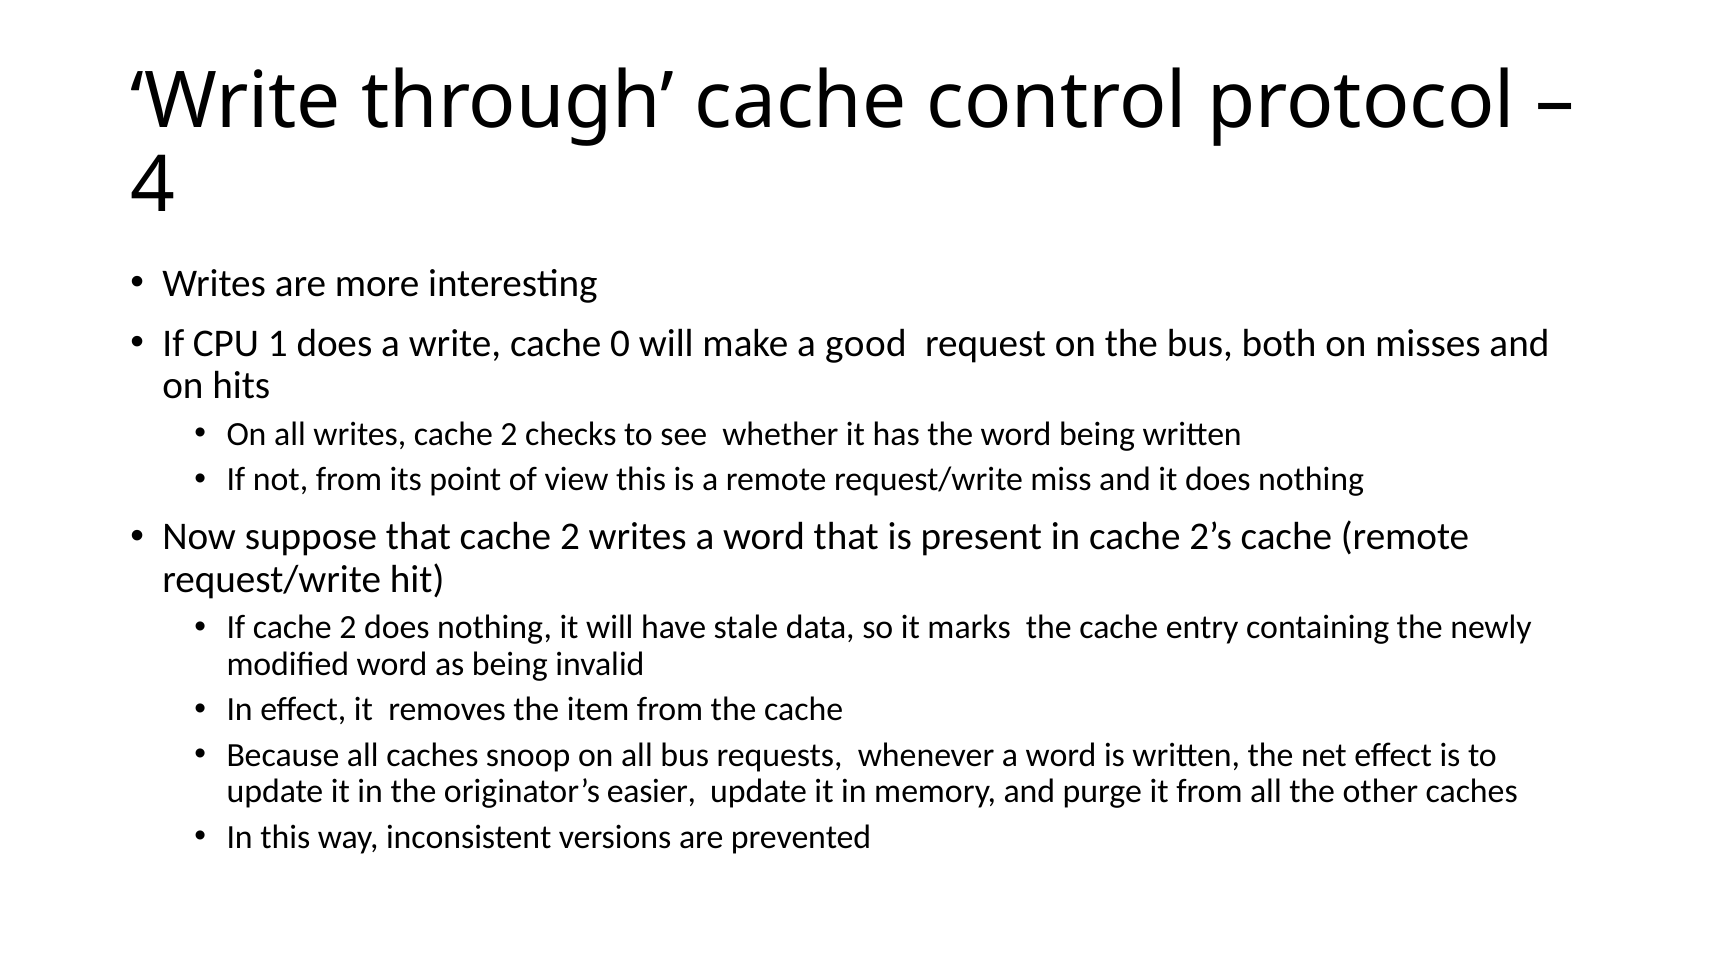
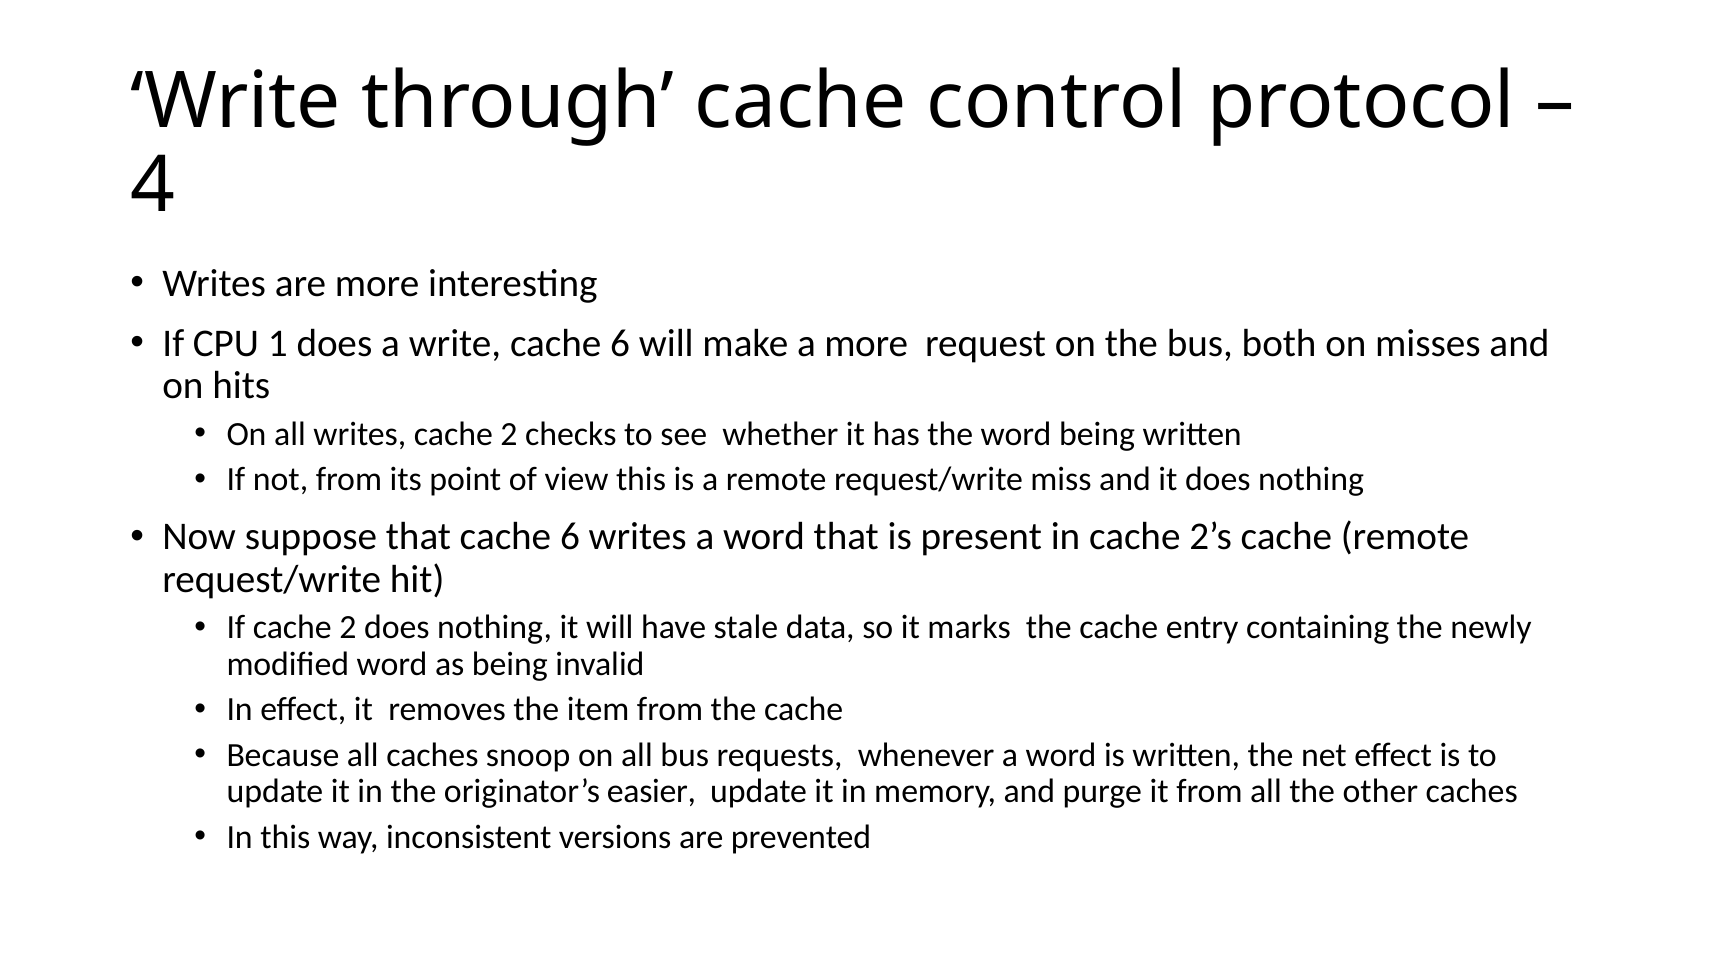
write cache 0: 0 -> 6 (620, 343)
a good: good -> more (866, 343)
that cache 2: 2 -> 6 (570, 537)
